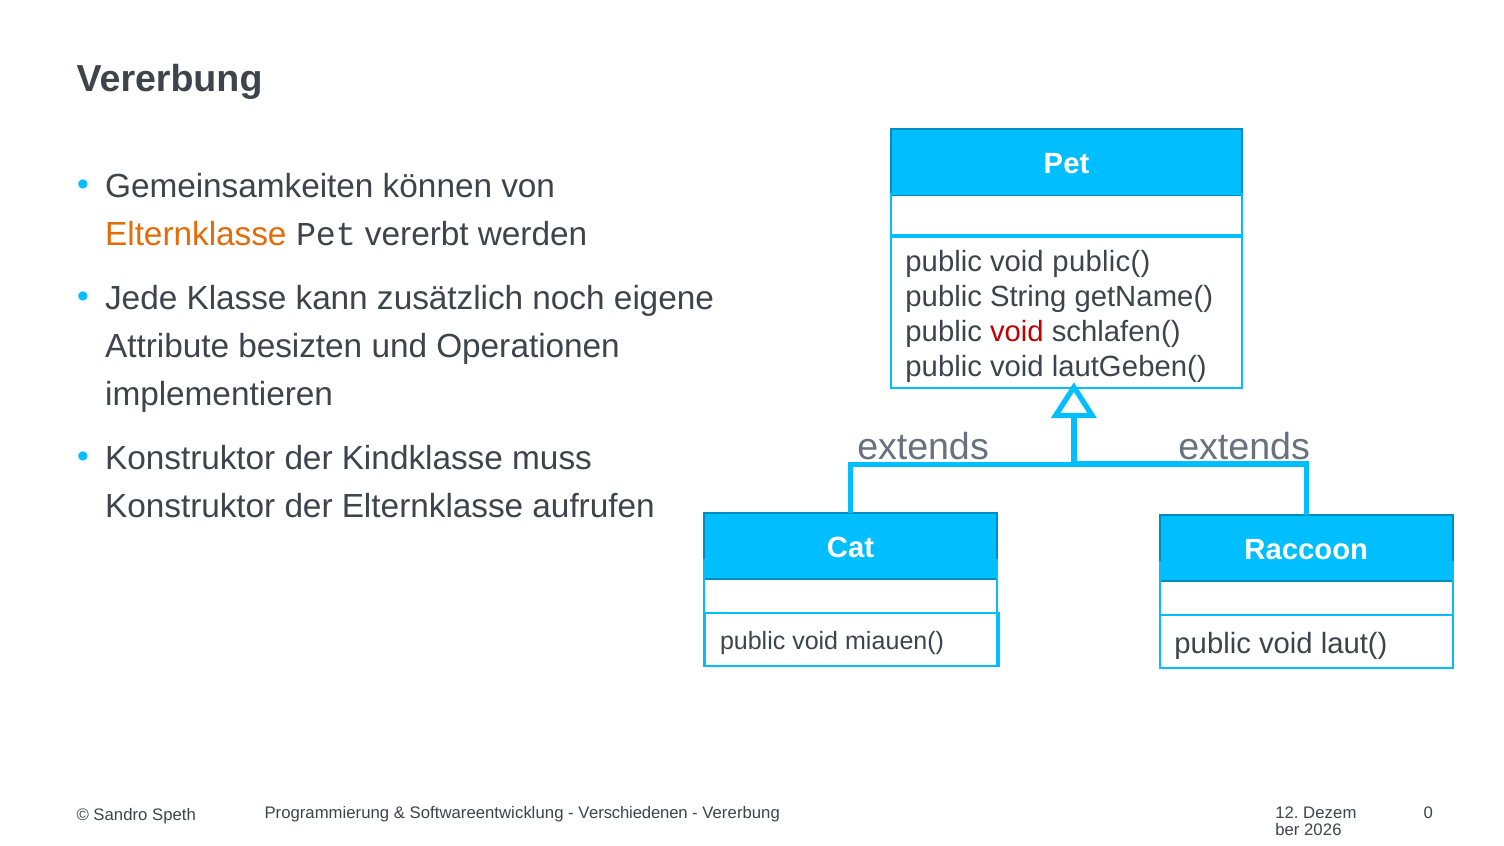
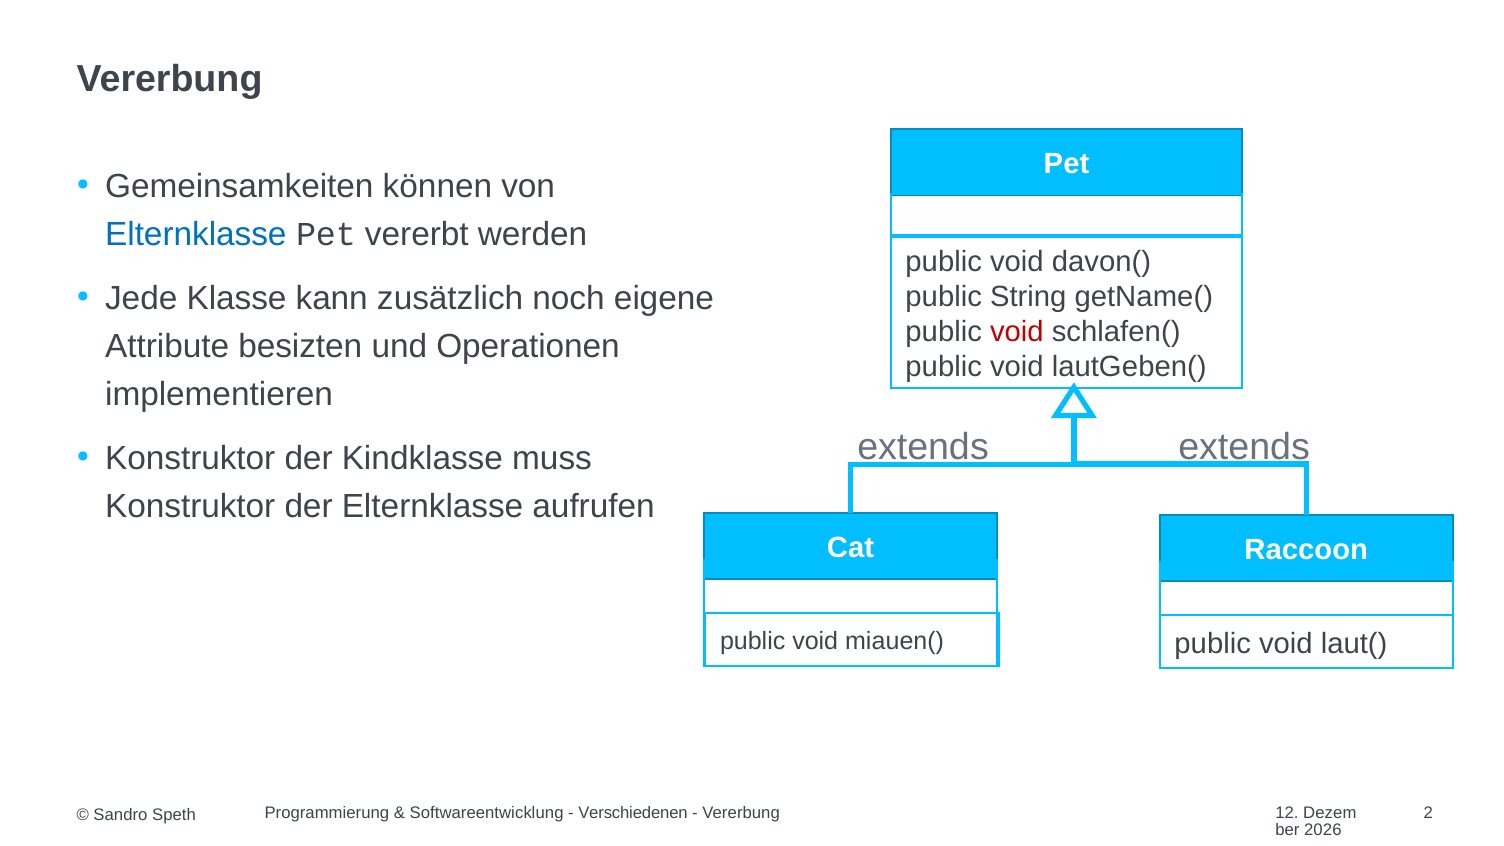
Elternklasse colour: orange -> blue (196, 235)
public(: public( -> davon( (1102, 262)
0: 0 -> 2 (1428, 813)
